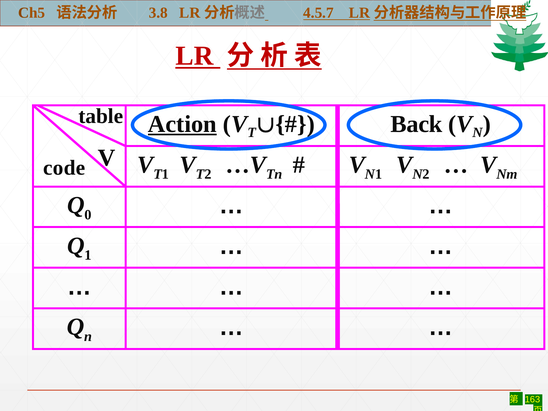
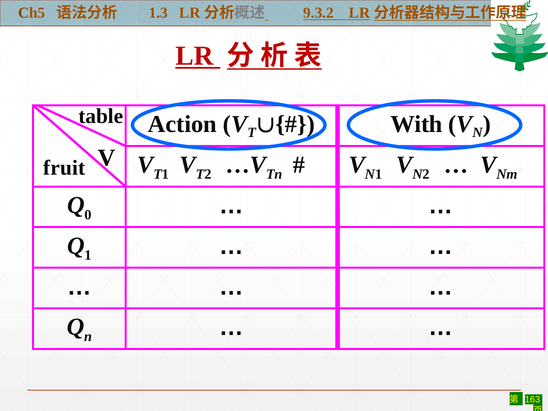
3.8: 3.8 -> 1.3 (158, 13)
4.5.7: 4.5.7 -> 9.3.2 (319, 13)
Action underline: present -> none (182, 124)
Back: Back -> With (416, 124)
code: code -> fruit (64, 168)
